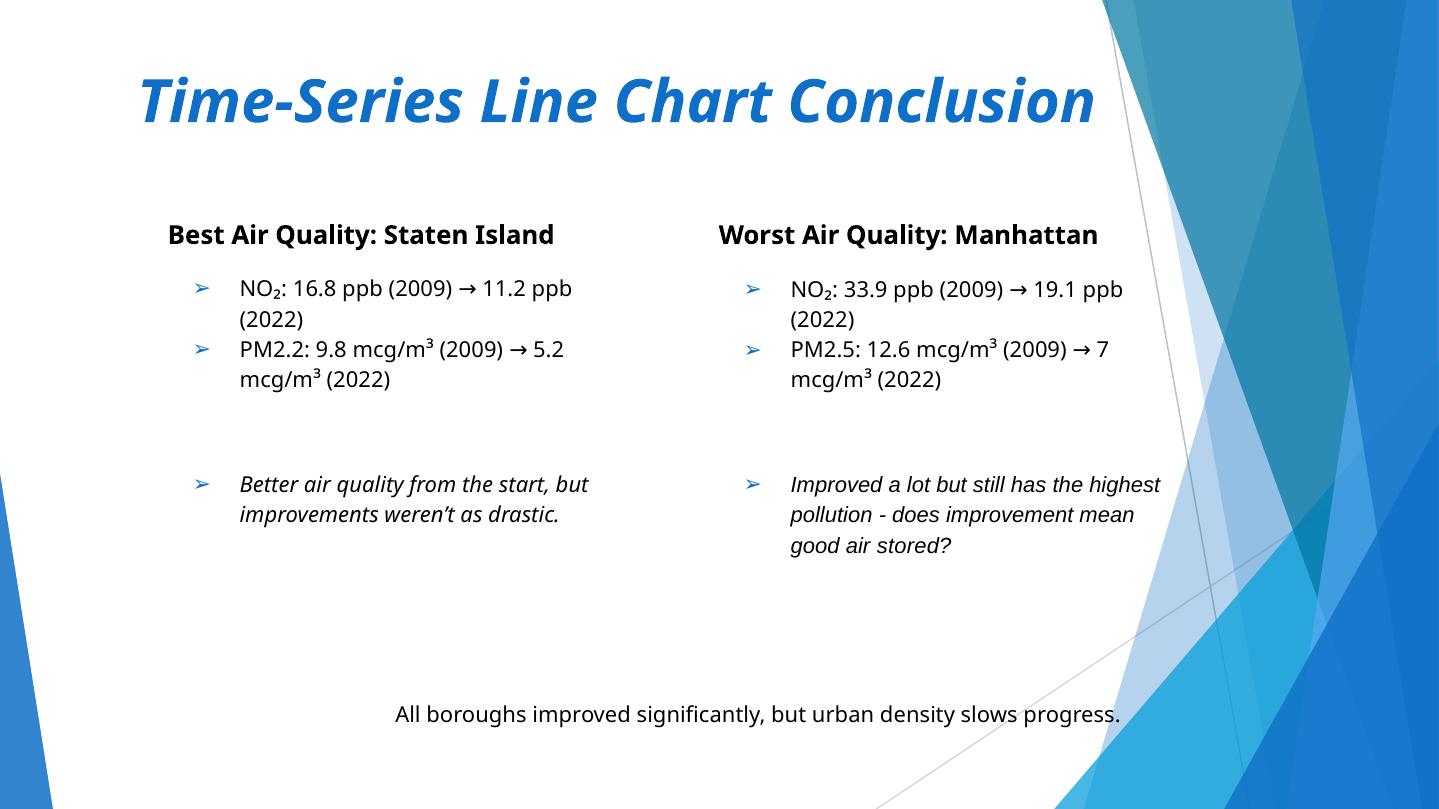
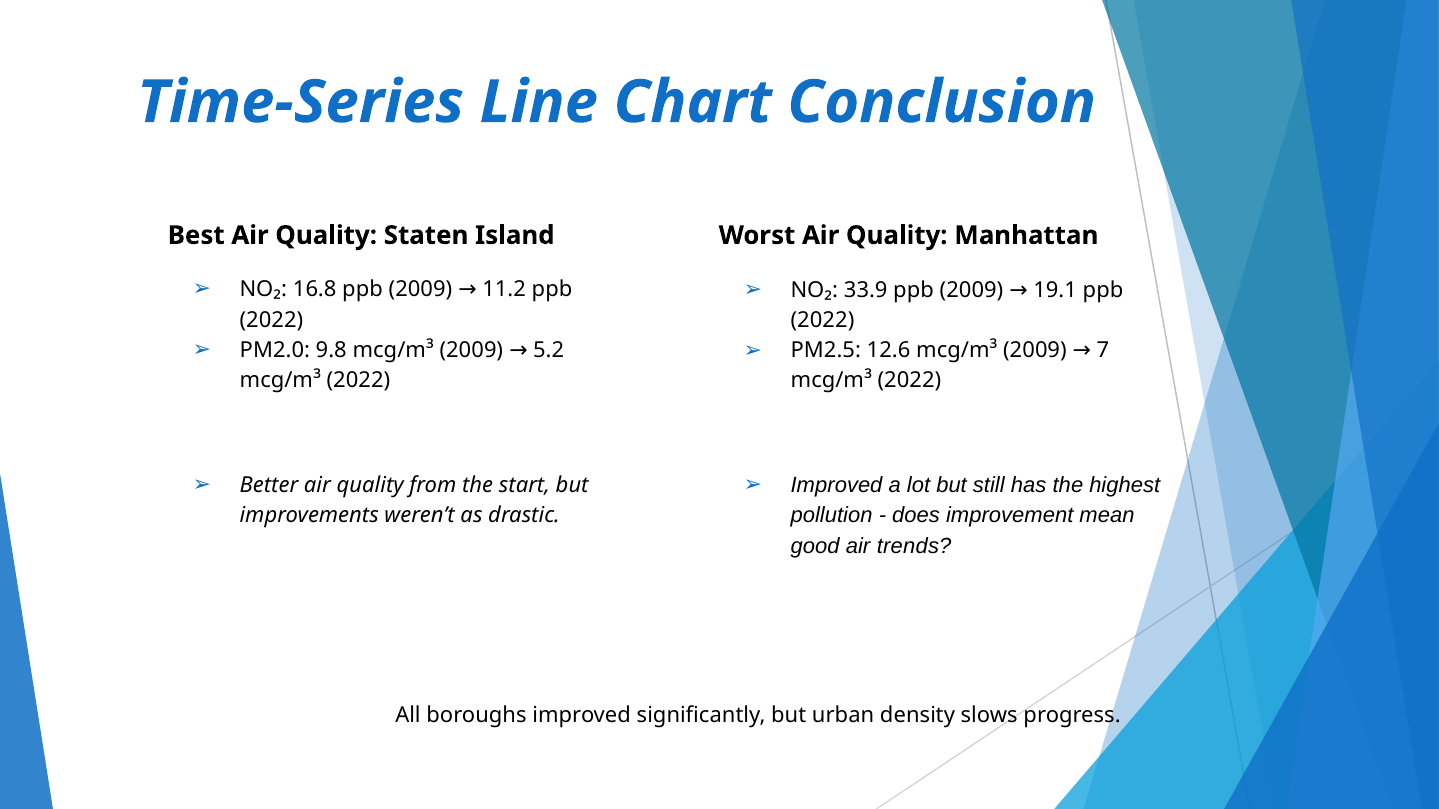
PM2.2: PM2.2 -> PM2.0 (275, 351)
stored: stored -> trends (914, 546)
